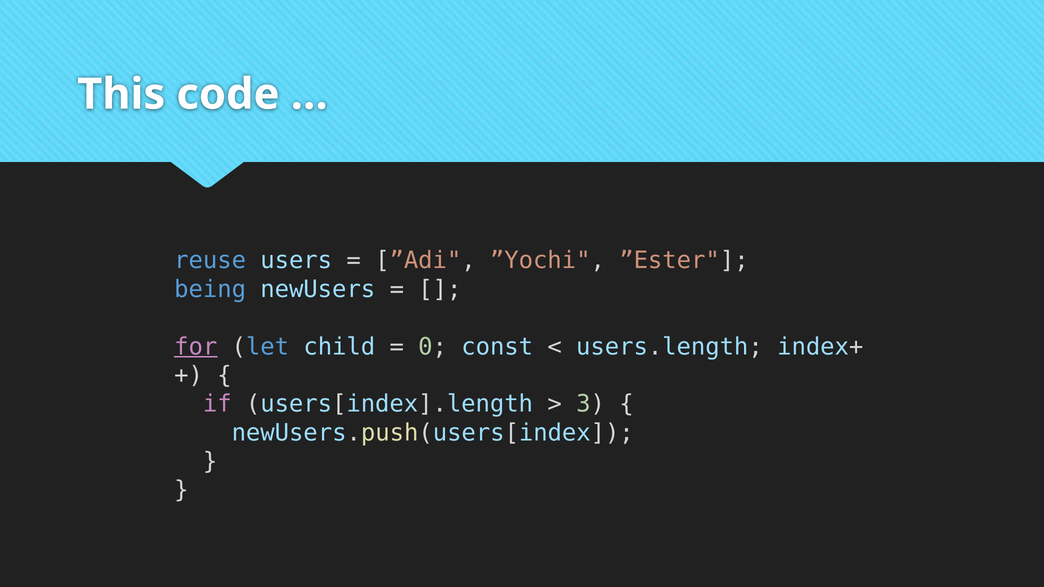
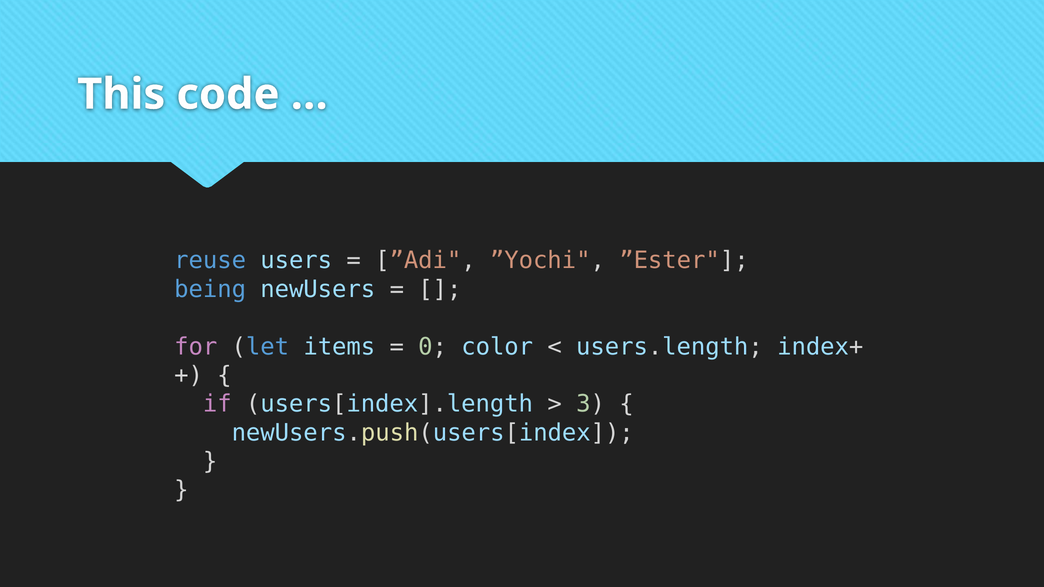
for underline: present -> none (196, 347)
child: child -> items (339, 347)
const: const -> color (497, 347)
